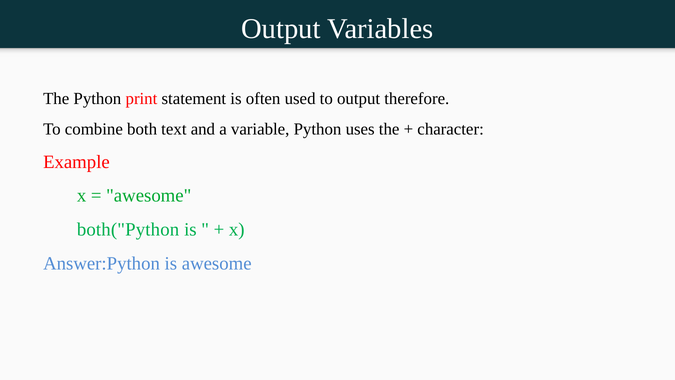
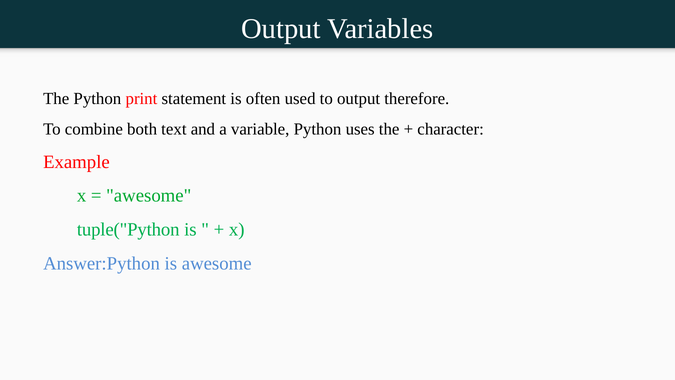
both("Python: both("Python -> tuple("Python (128, 229)
